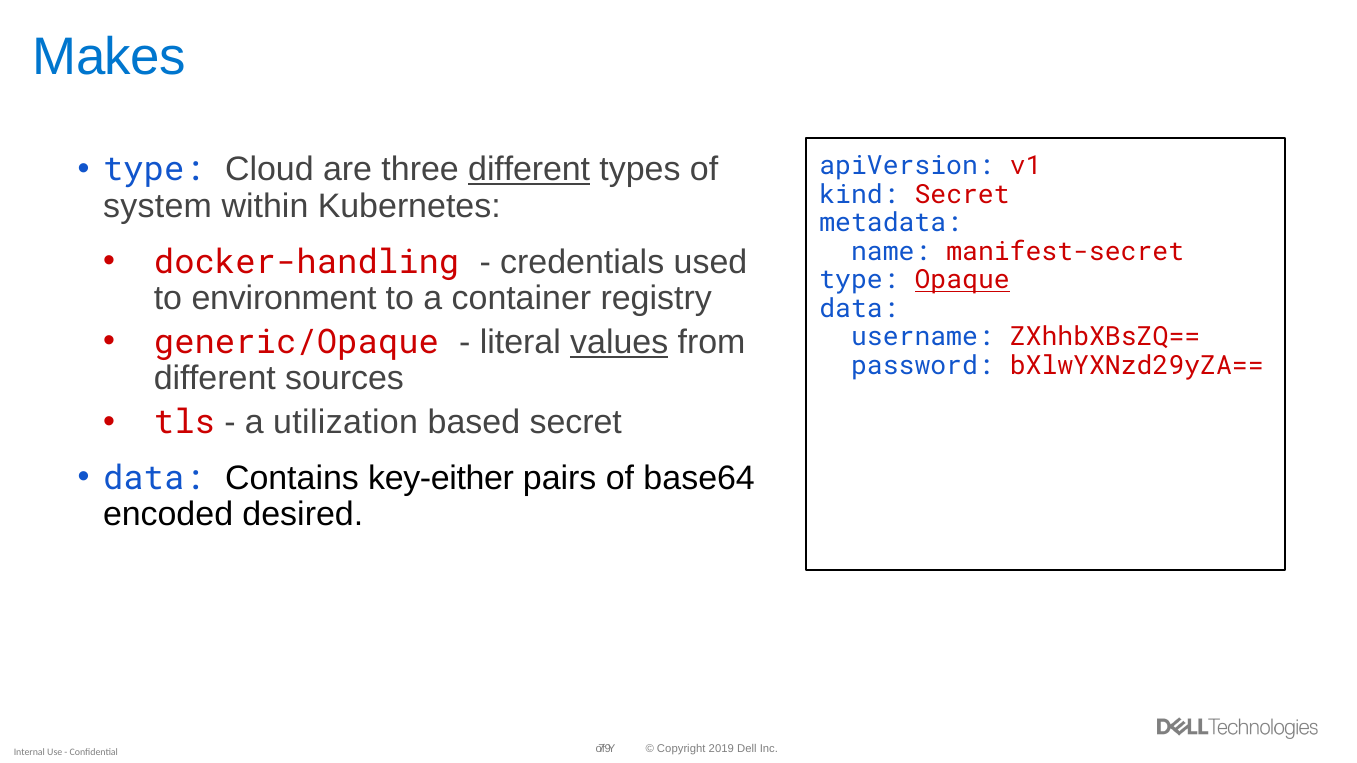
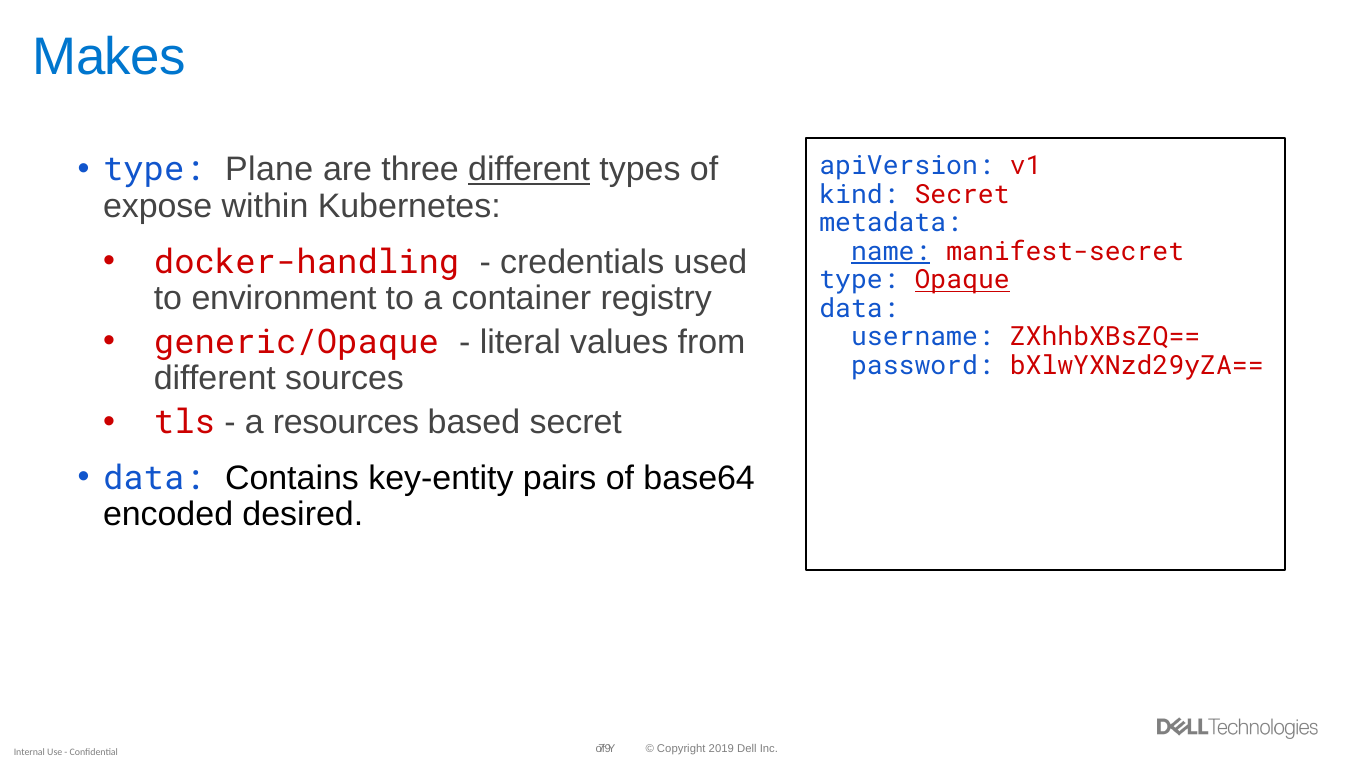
Cloud: Cloud -> Plane (269, 170)
system: system -> expose (158, 206)
name underline: none -> present (891, 252)
values underline: present -> none (619, 342)
utilization: utilization -> resources (346, 423)
key-either: key-either -> key-entity (441, 478)
